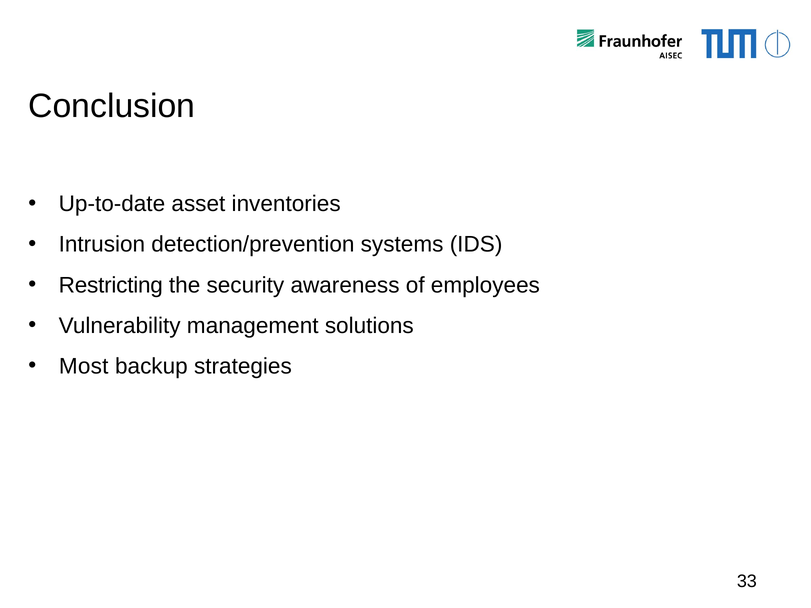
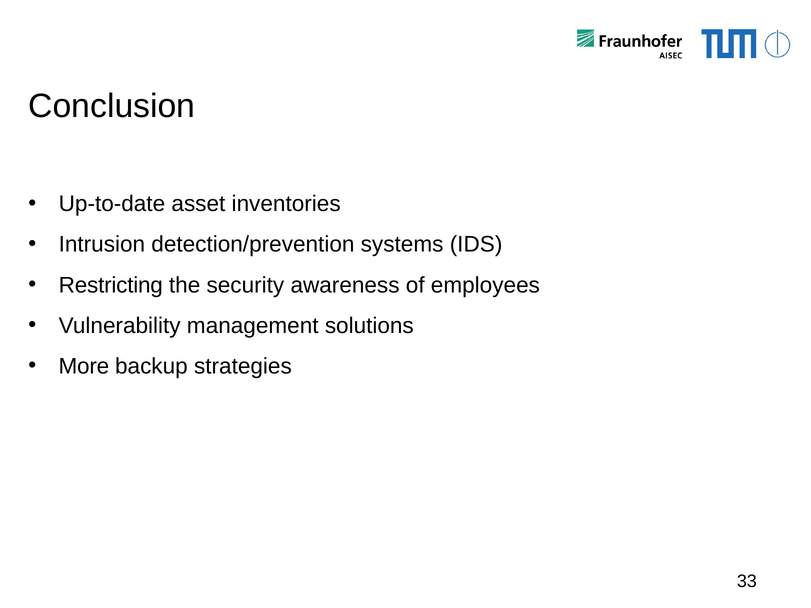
Most: Most -> More (84, 366)
